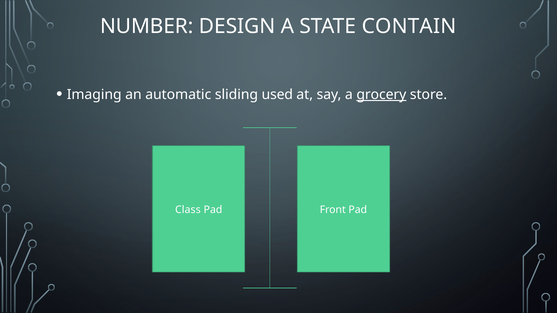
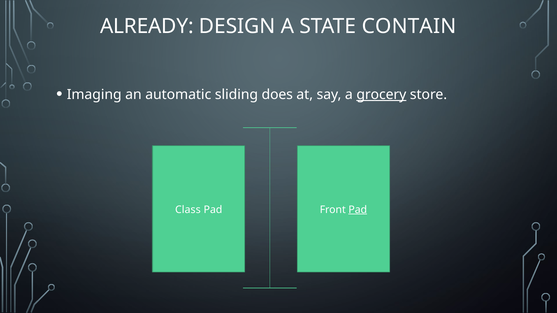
NUMBER: NUMBER -> ALREADY (147, 26)
used: used -> does (277, 95)
Pad underline: none -> present (358, 210)
